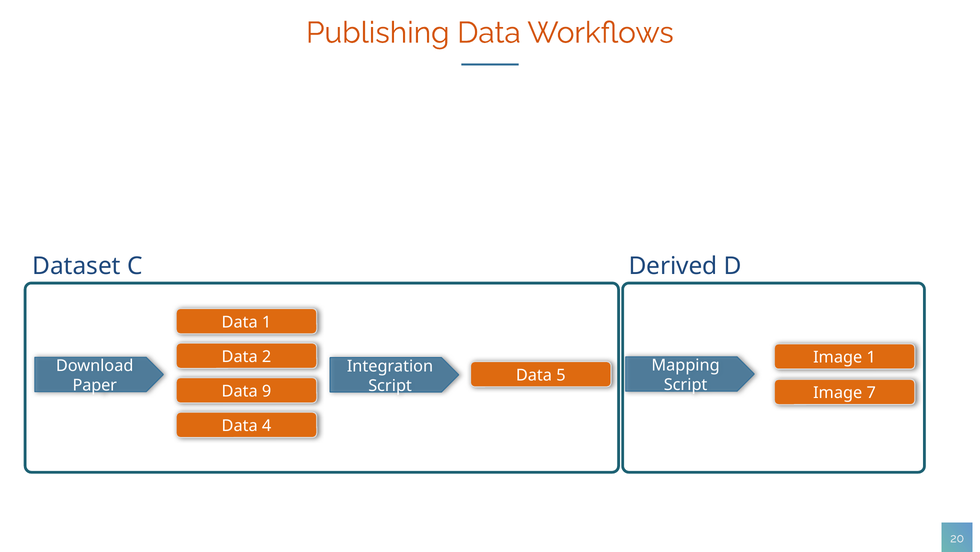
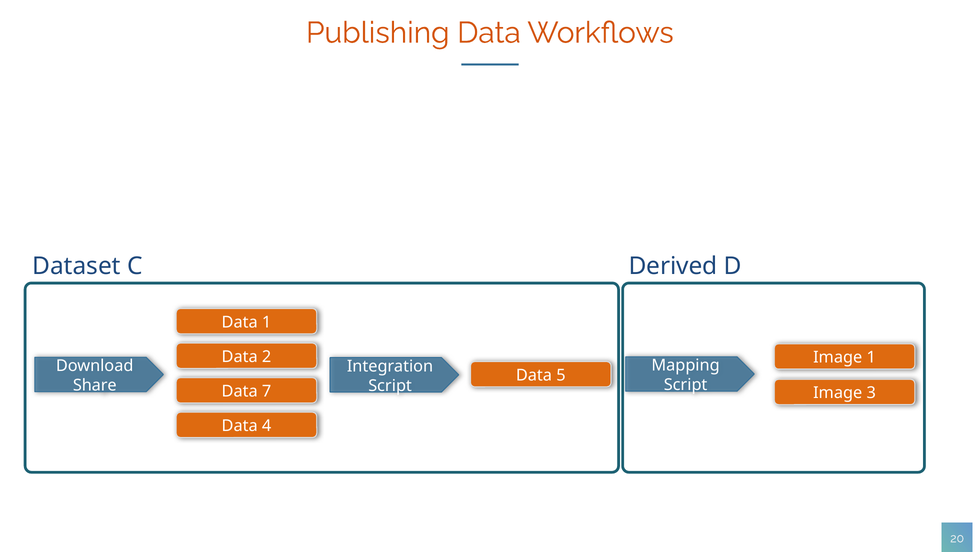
Paper: Paper -> Share (95, 385)
9: 9 -> 7 (267, 391)
7: 7 -> 3 (871, 393)
